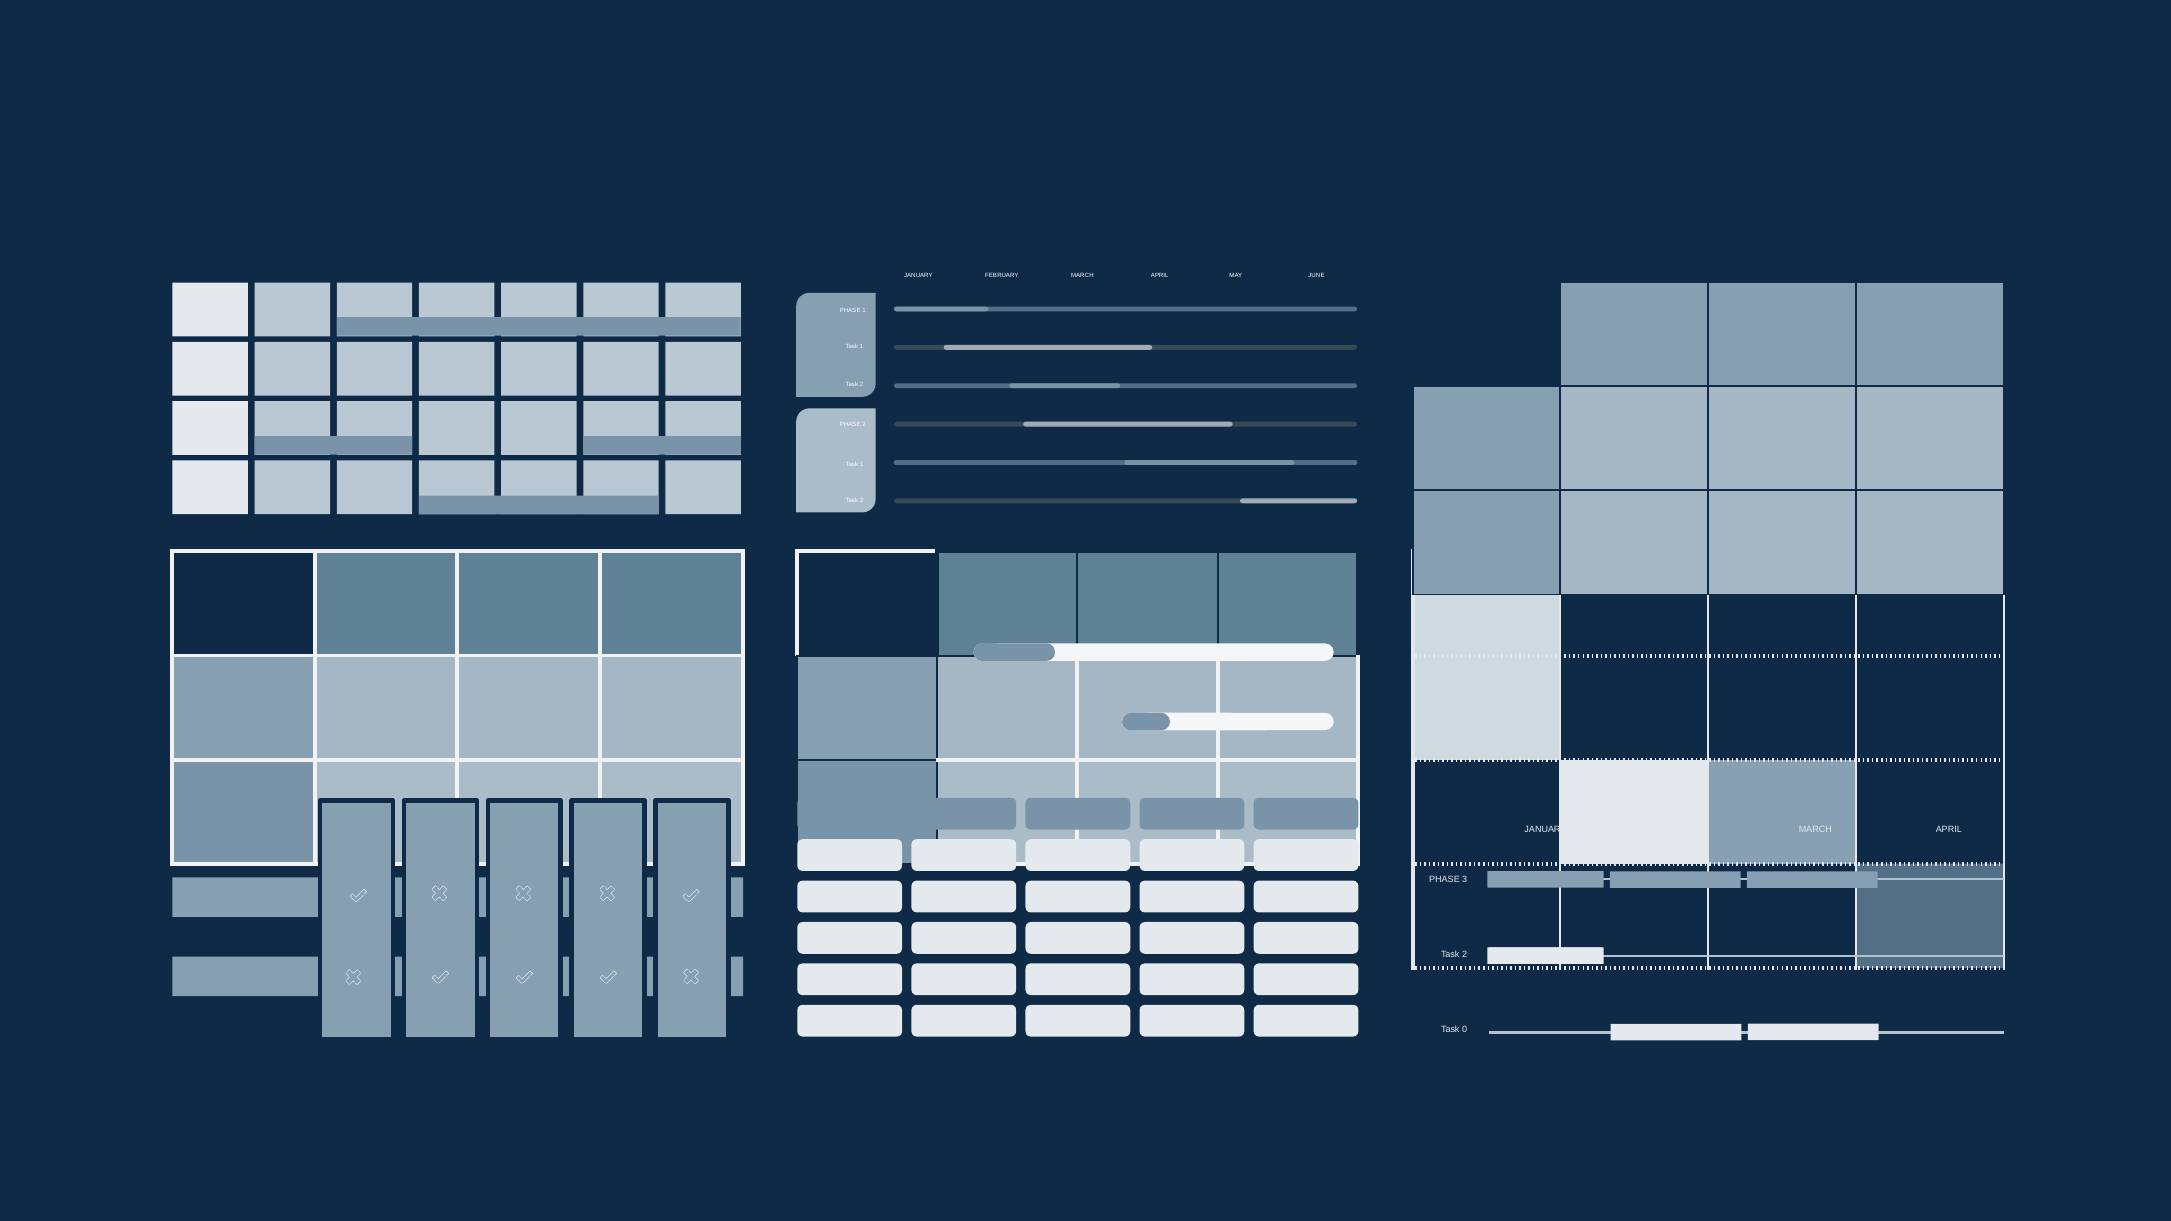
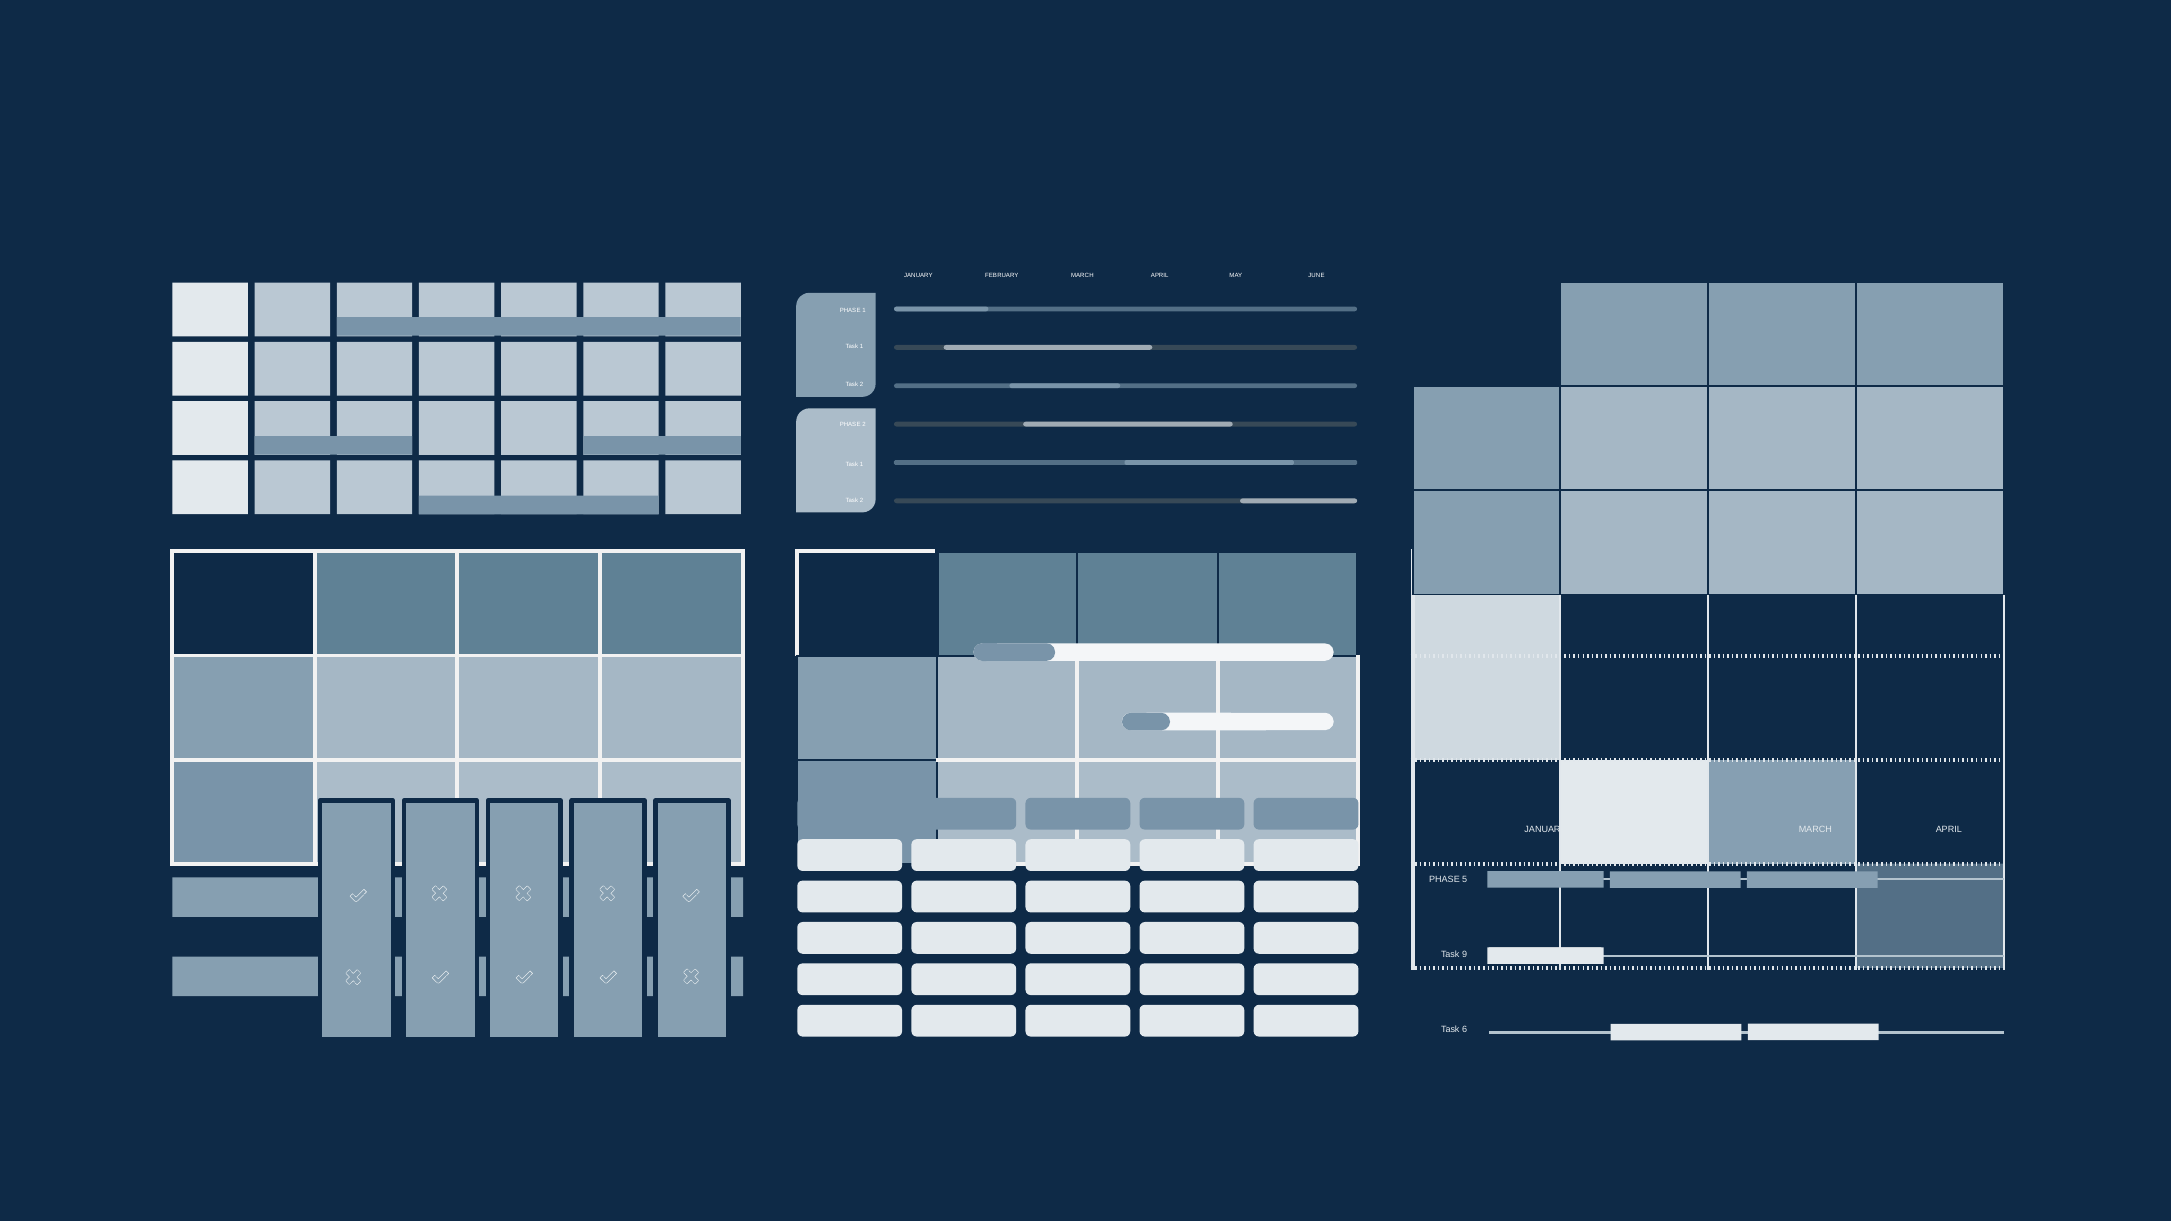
3: 3 -> 5 (1465, 880)
2: 2 -> 9 (1465, 955)
0: 0 -> 6 (1465, 1030)
